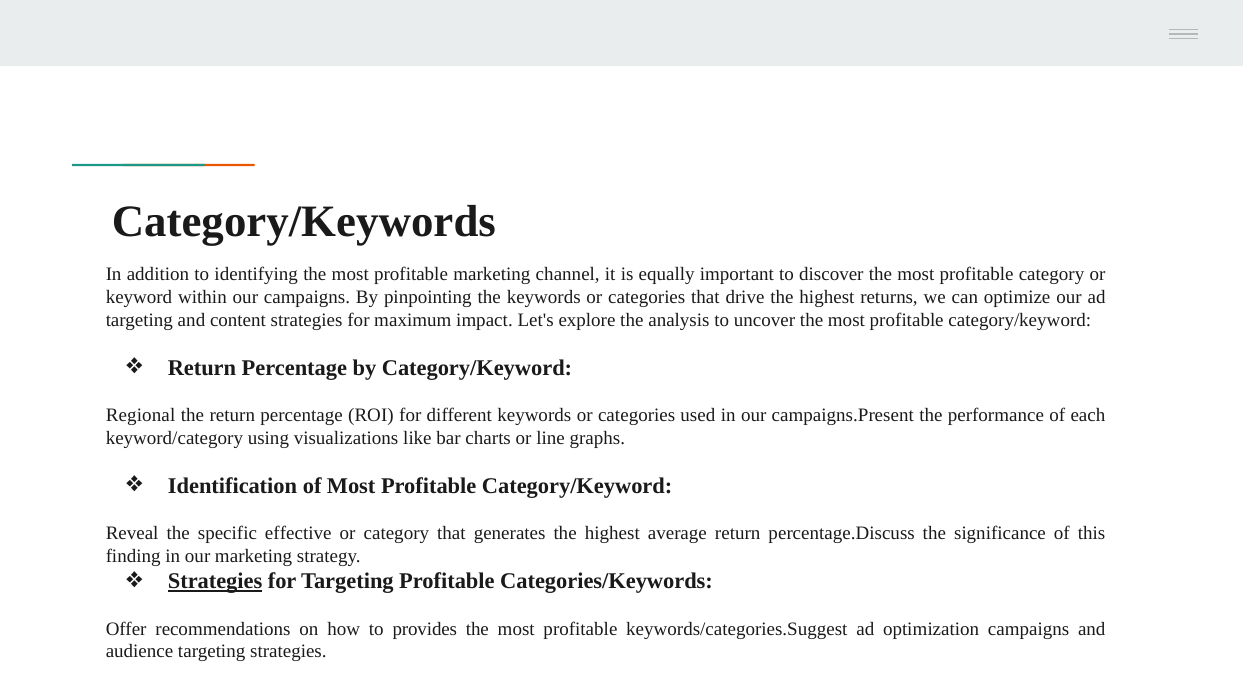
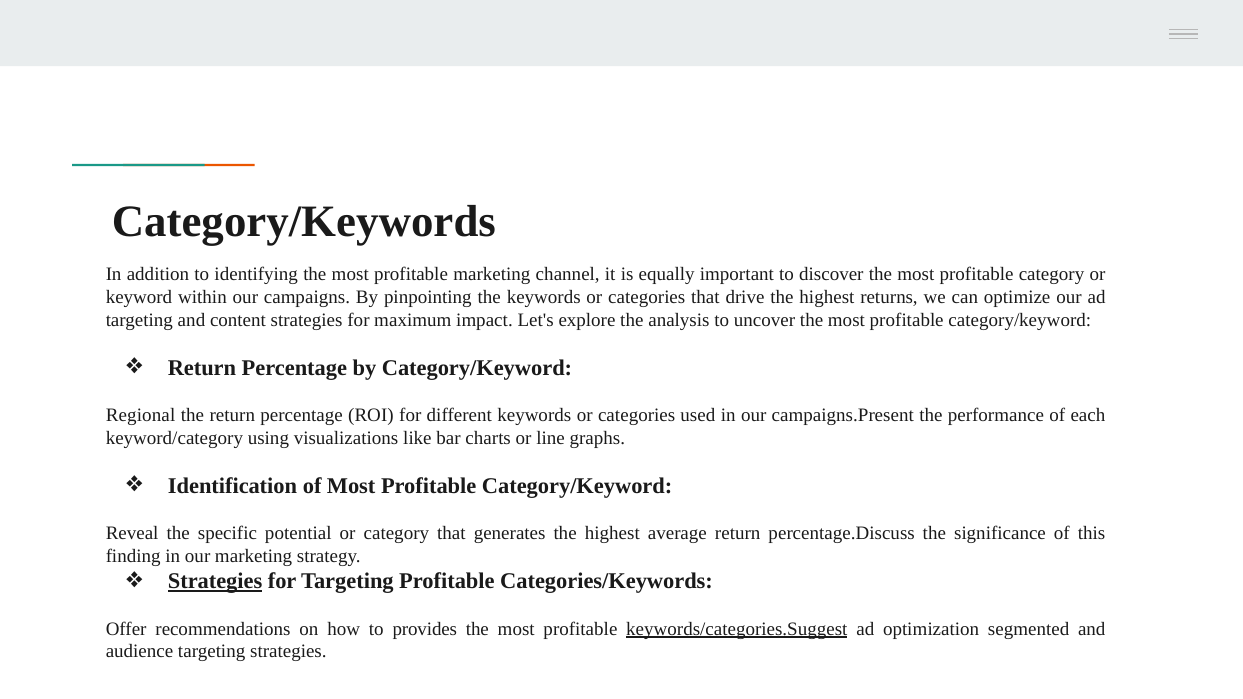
effective: effective -> potential (298, 534)
keywords/categories.Suggest underline: none -> present (737, 629)
optimization campaigns: campaigns -> segmented (1029, 629)
